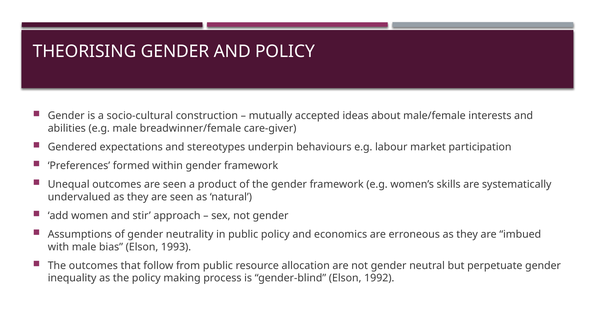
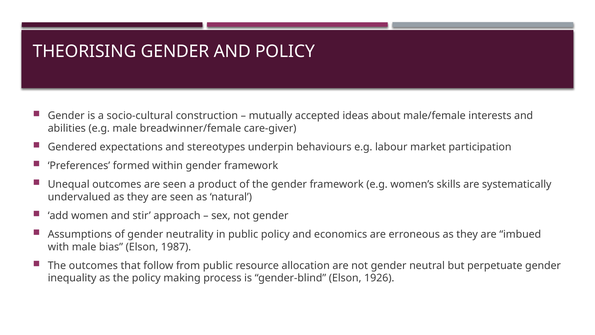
1993: 1993 -> 1987 (176, 247)
1992: 1992 -> 1926 (379, 278)
